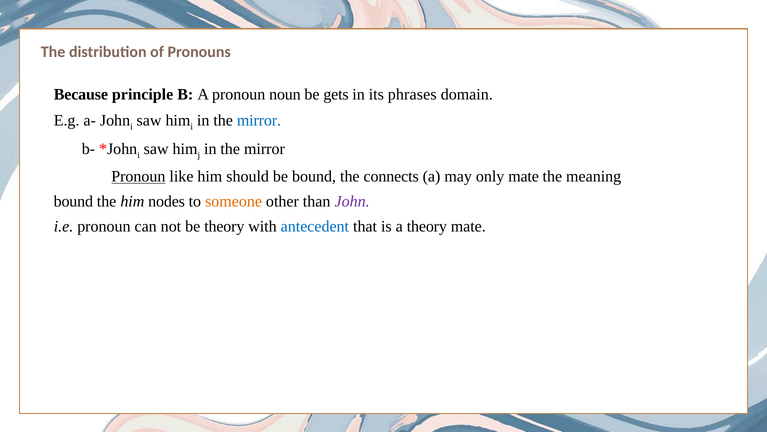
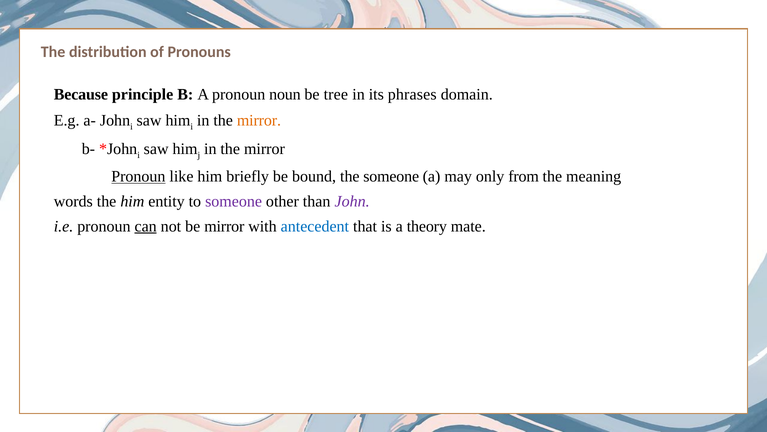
gets: gets -> tree (336, 95)
mirror colour: blue -> orange (259, 120)
him should: should -> briefly (248, 176)
the connects: connects -> someone (391, 176)
only mate: mate -> from (524, 176)
bound: bound -> words (73, 201)
nodes: nodes -> entity (166, 201)
someone colour: orange -> purple (234, 201)
can underline: none -> present (146, 226)
be theory: theory -> mirror (224, 226)
